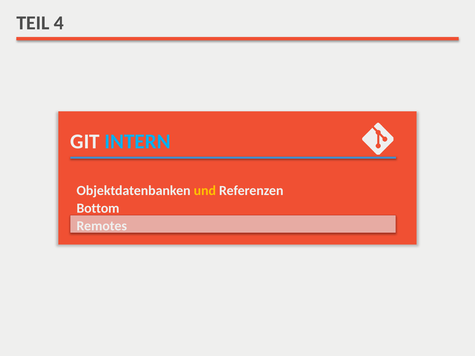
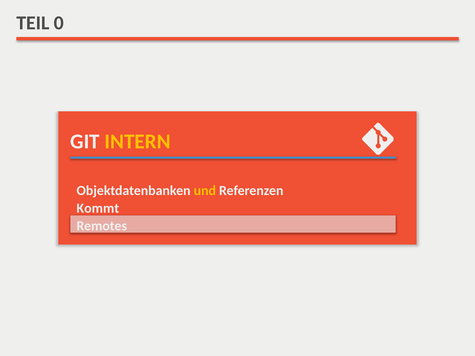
4: 4 -> 0 (59, 23)
INTERN colour: light blue -> yellow (138, 141)
Bottom: Bottom -> Kommt (98, 208)
